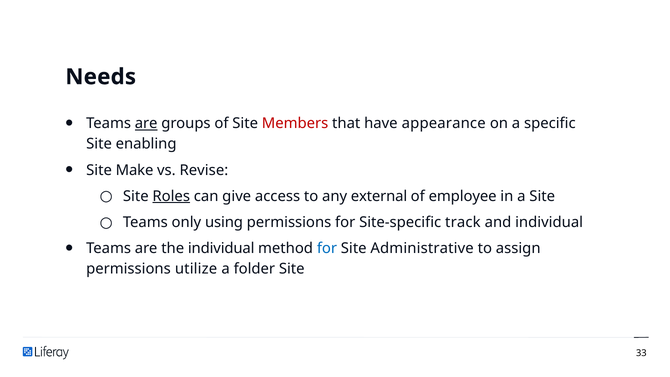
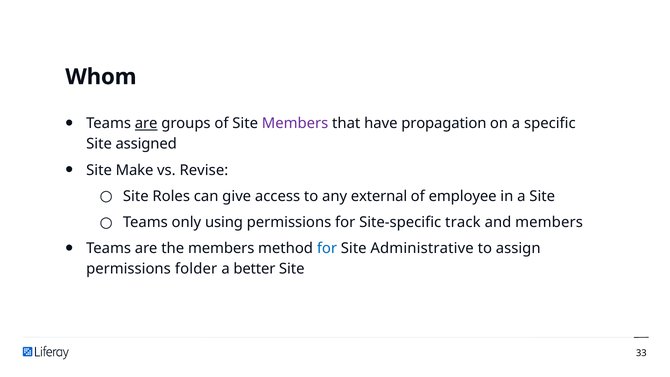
Needs: Needs -> Whom (101, 77)
Members colour: red -> purple (295, 123)
appearance: appearance -> propagation (444, 123)
enabling: enabling -> assigned (146, 144)
Roles underline: present -> none (171, 196)
and individual: individual -> members (549, 222)
the individual: individual -> members (221, 248)
utilize: utilize -> folder (196, 269)
folder: folder -> better (254, 269)
